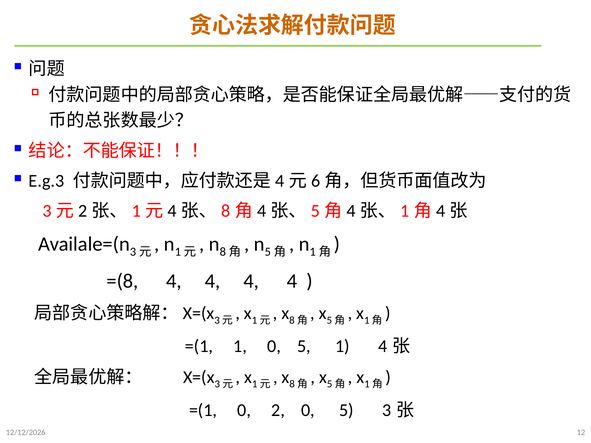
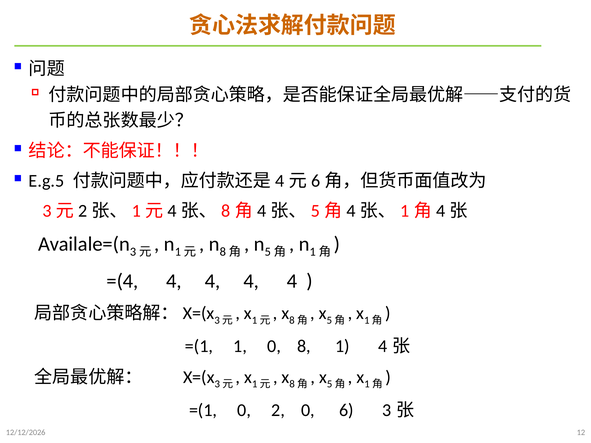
E.g.3: E.g.3 -> E.g.5 (46, 181)
=(8: =(8 -> =(4 (122, 281)
1 0 5: 5 -> 8 (304, 347)
2 0 5: 5 -> 6 (346, 410)
